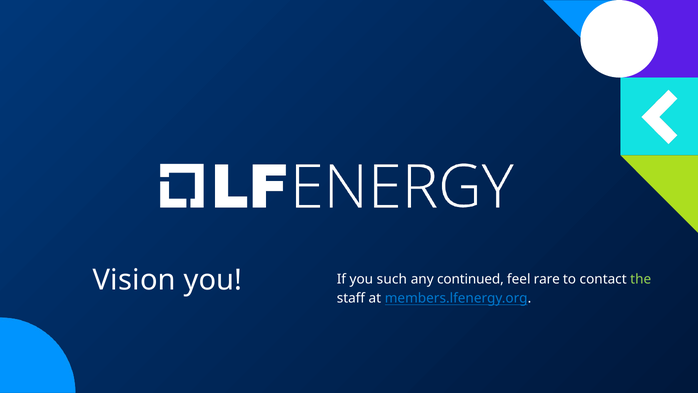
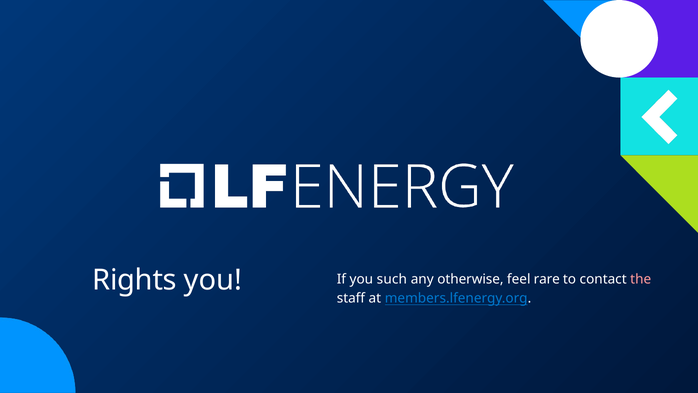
Vision: Vision -> Rights (135, 280)
continued: continued -> otherwise (470, 279)
the colour: light green -> pink (641, 279)
